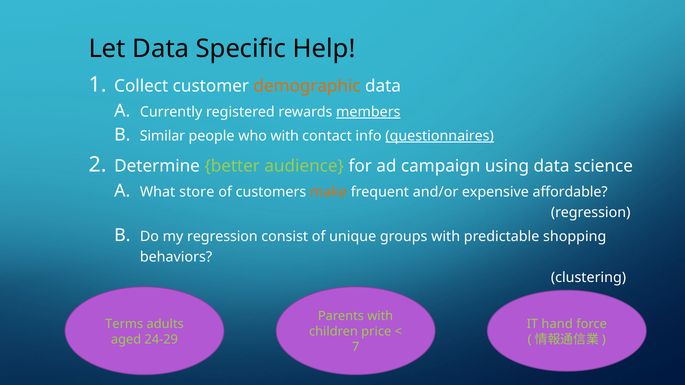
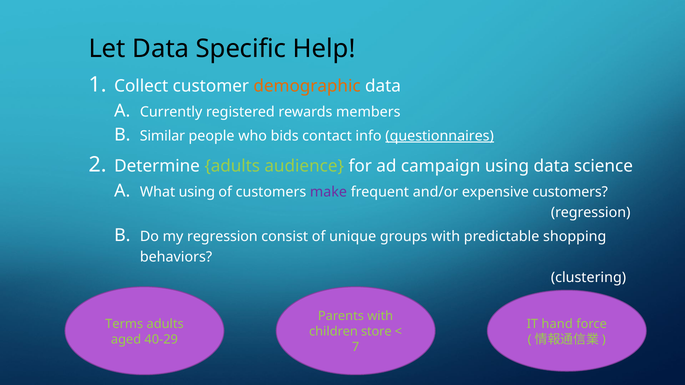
members underline: present -> none (368, 112)
who with: with -> bids (285, 136)
Determine better: better -> adults (232, 166)
What store: store -> using (197, 192)
make colour: orange -> purple (328, 192)
expensive affordable: affordable -> customers (570, 192)
price: price -> store (376, 332)
24-29: 24-29 -> 40-29 (161, 340)
